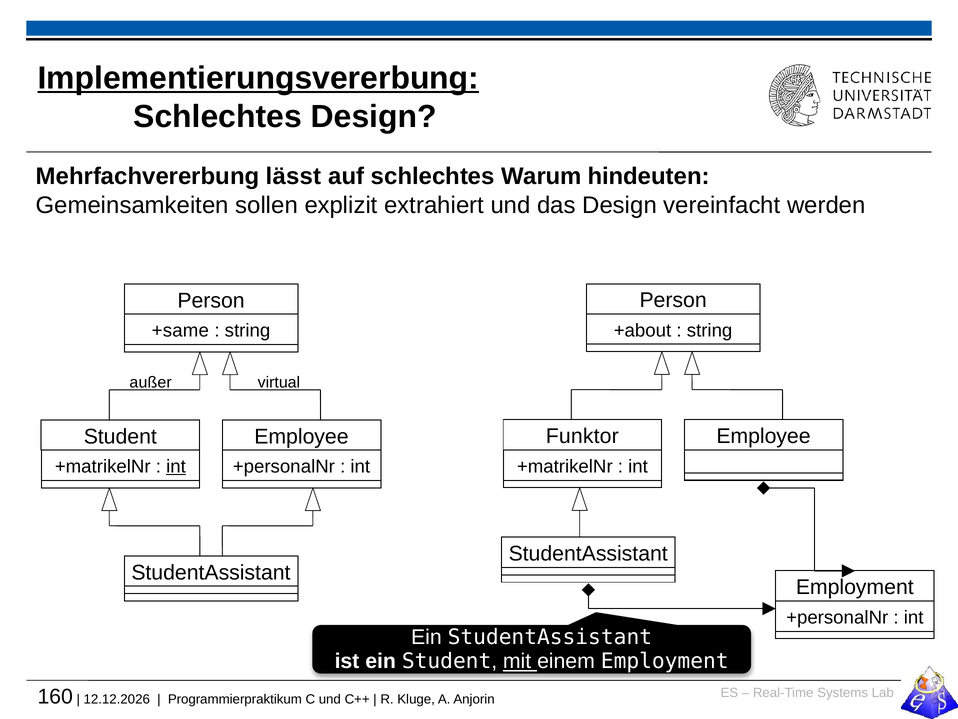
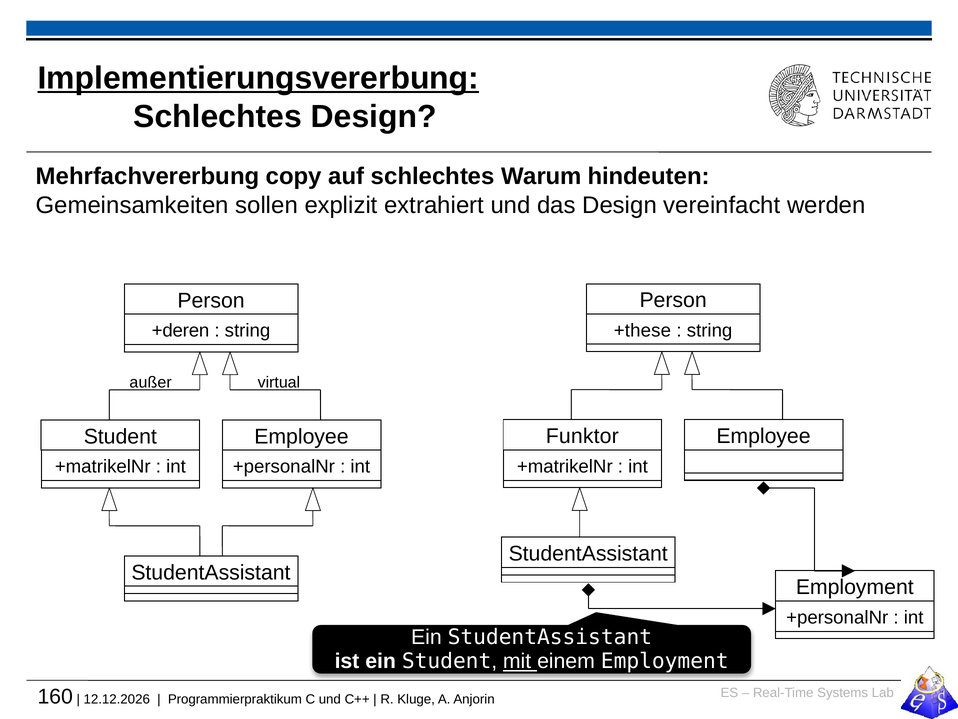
lässt: lässt -> copy (294, 176)
+about: +about -> +these (642, 330)
+same: +same -> +deren (181, 330)
int underline: present -> none (176, 466)
